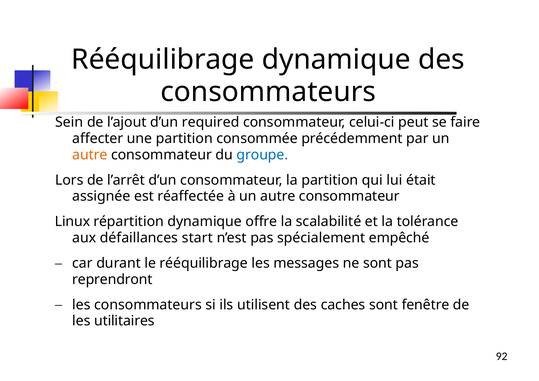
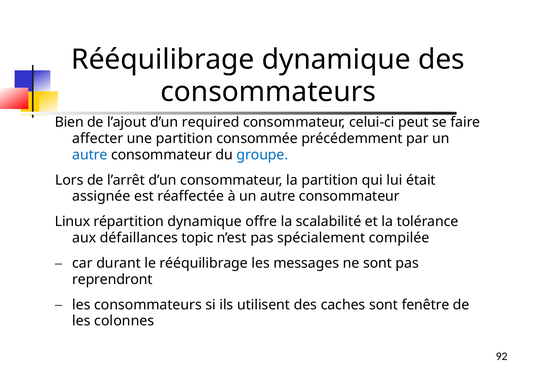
Sein: Sein -> Bien (69, 122)
autre colour: orange -> blue (90, 155)
start: start -> topic (198, 238)
empêché: empêché -> compilée (399, 238)
utilitaires: utilitaires -> colonnes (124, 321)
